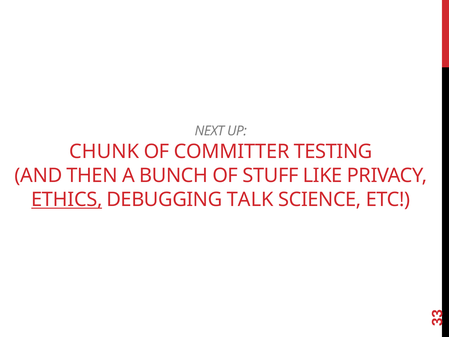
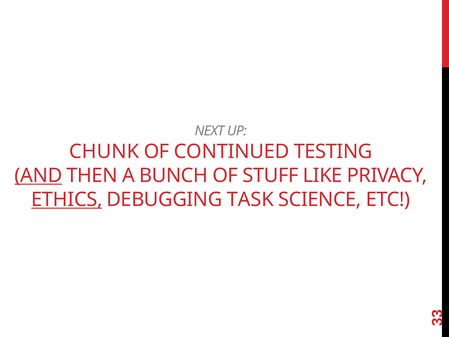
COMMITTER: COMMITTER -> CONTINUED (232, 152)
AND underline: none -> present (38, 176)
TALK: TALK -> TASK (250, 199)
